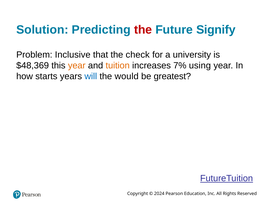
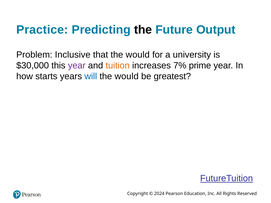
Solution: Solution -> Practice (42, 30)
the colour: red -> black (143, 30)
Signify: Signify -> Output (216, 30)
that the check: check -> would (138, 55)
$48,369: $48,369 -> $30,000 (33, 66)
year colour: orange -> purple (77, 66)
using: using -> prime (200, 66)
